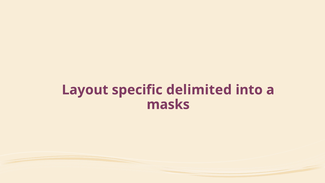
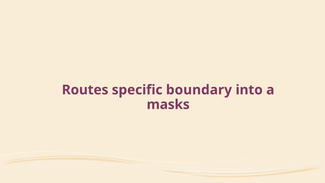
Layout: Layout -> Routes (85, 90)
delimited: delimited -> boundary (199, 90)
